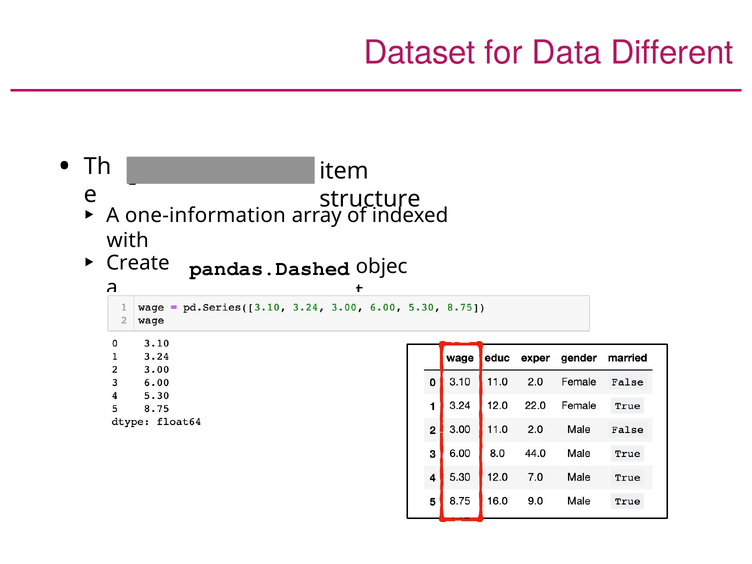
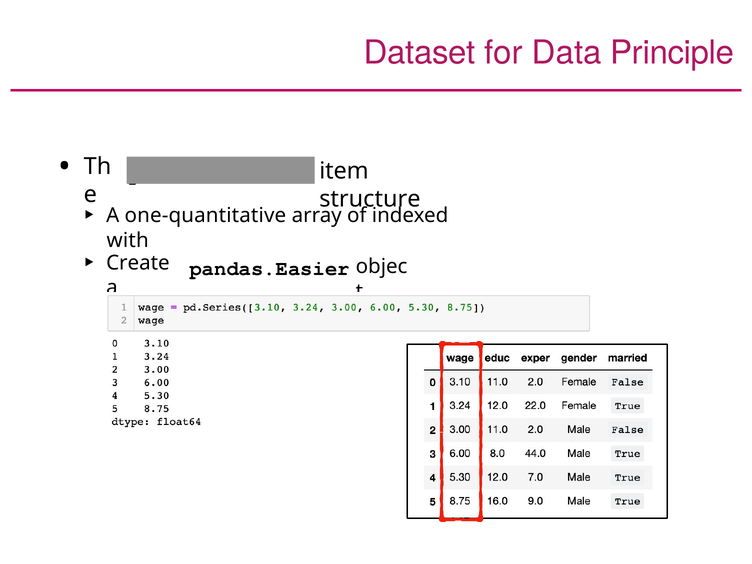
Different: Different -> Principle (672, 53)
one-information: one-information -> one-quantitative (205, 216)
pandas.Dashed: pandas.Dashed -> pandas.Easier (270, 268)
